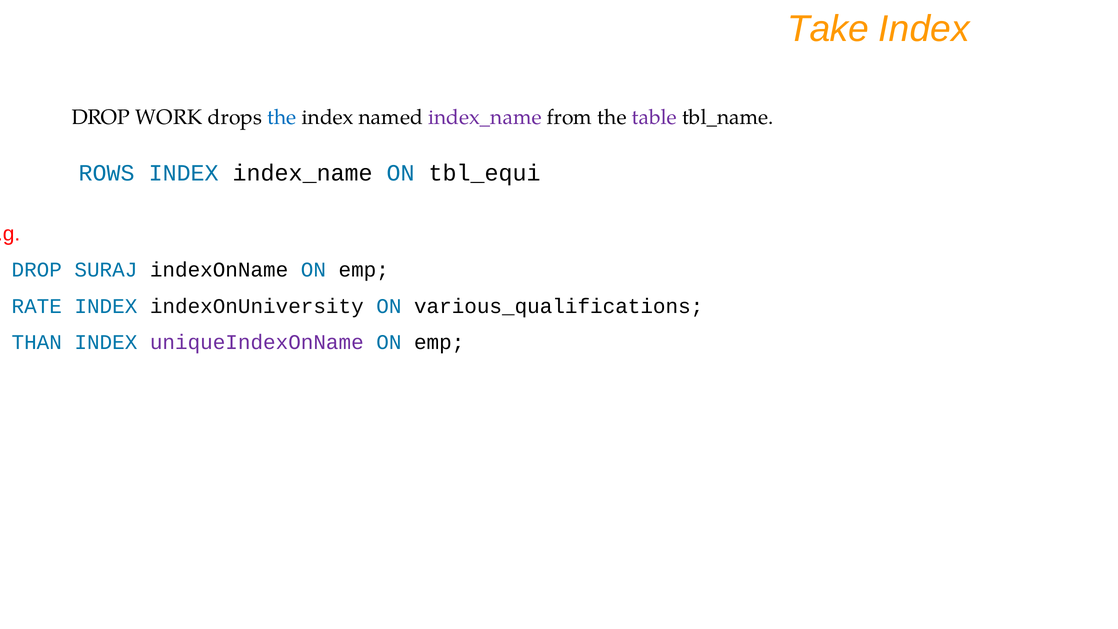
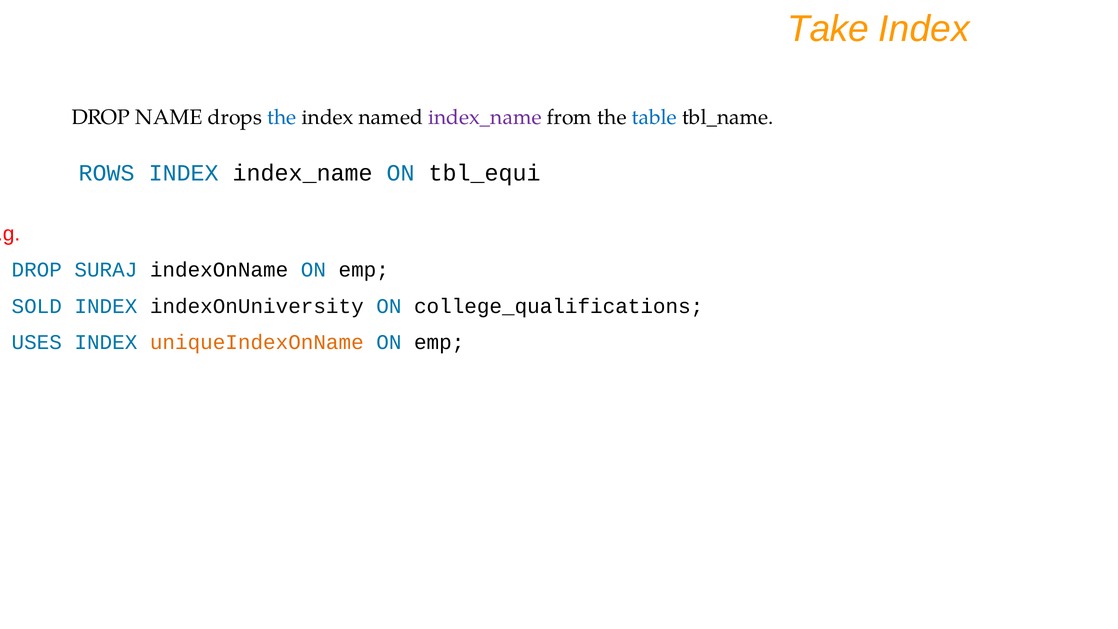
WORK: WORK -> NAME (169, 117)
table colour: purple -> blue (654, 117)
RATE: RATE -> SOLD (37, 306)
various_qualifications: various_qualifications -> college_qualifications (559, 306)
THAN: THAN -> USES (37, 342)
uniqueIndexOnName colour: purple -> orange (257, 342)
